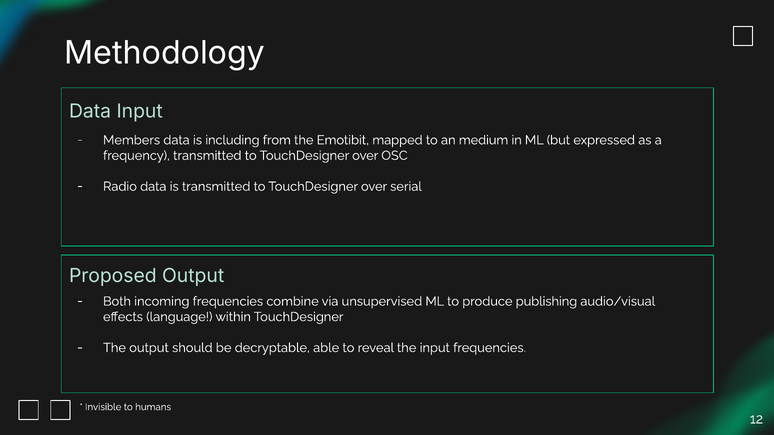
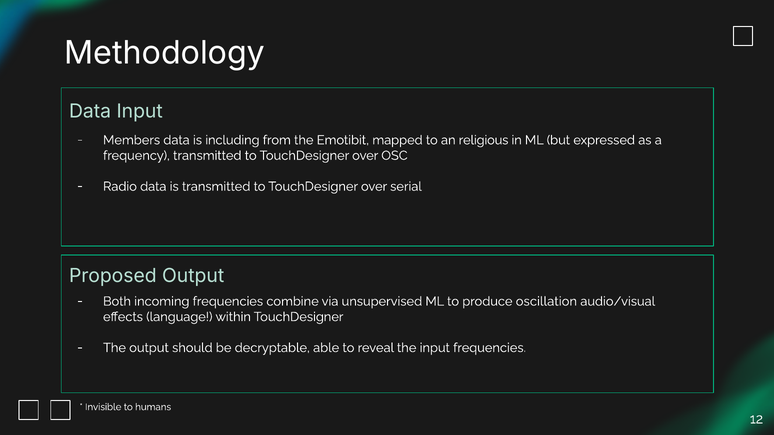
medium: medium -> religious (484, 140)
publishing: publishing -> oscillation (546, 302)
